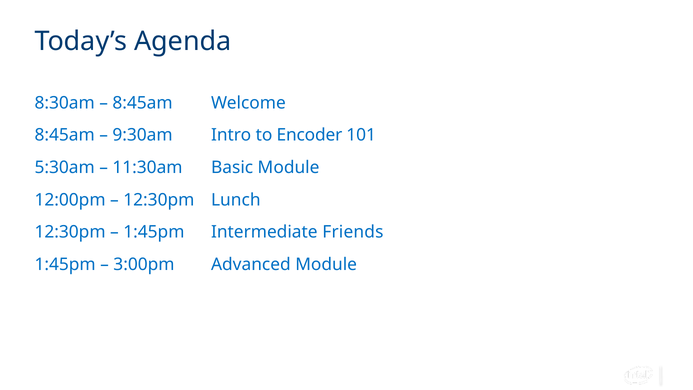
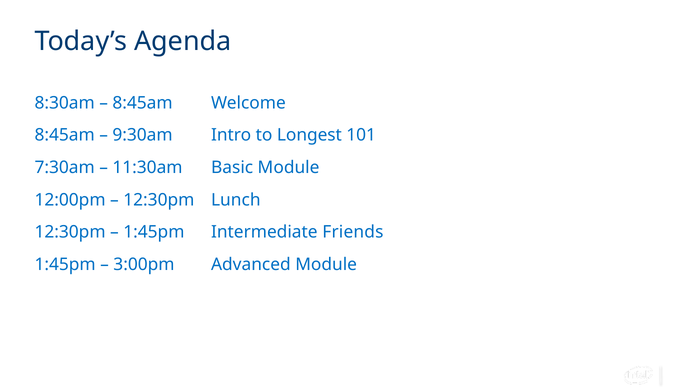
Encoder: Encoder -> Longest (309, 135)
5:30am: 5:30am -> 7:30am (65, 167)
